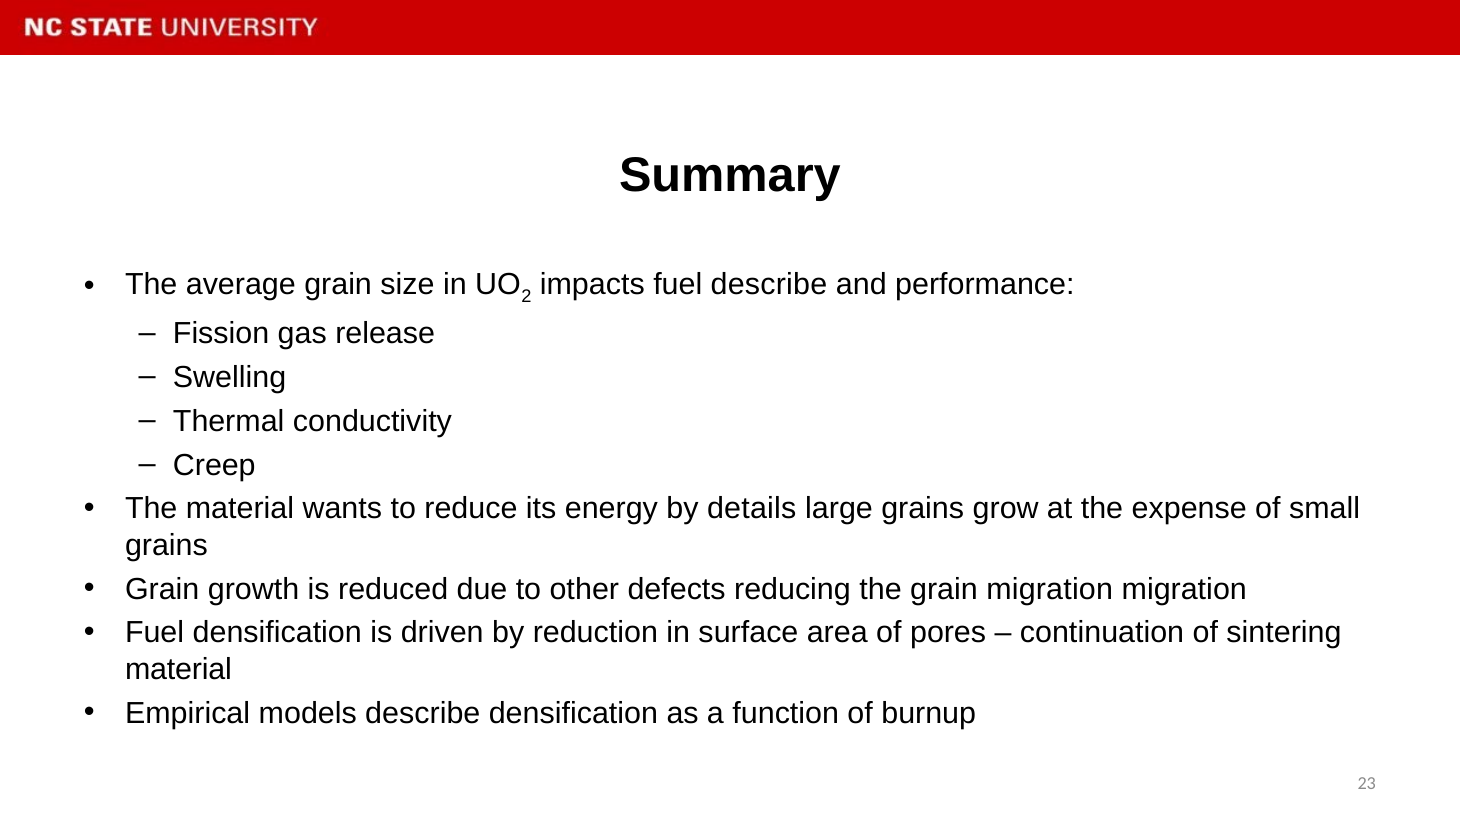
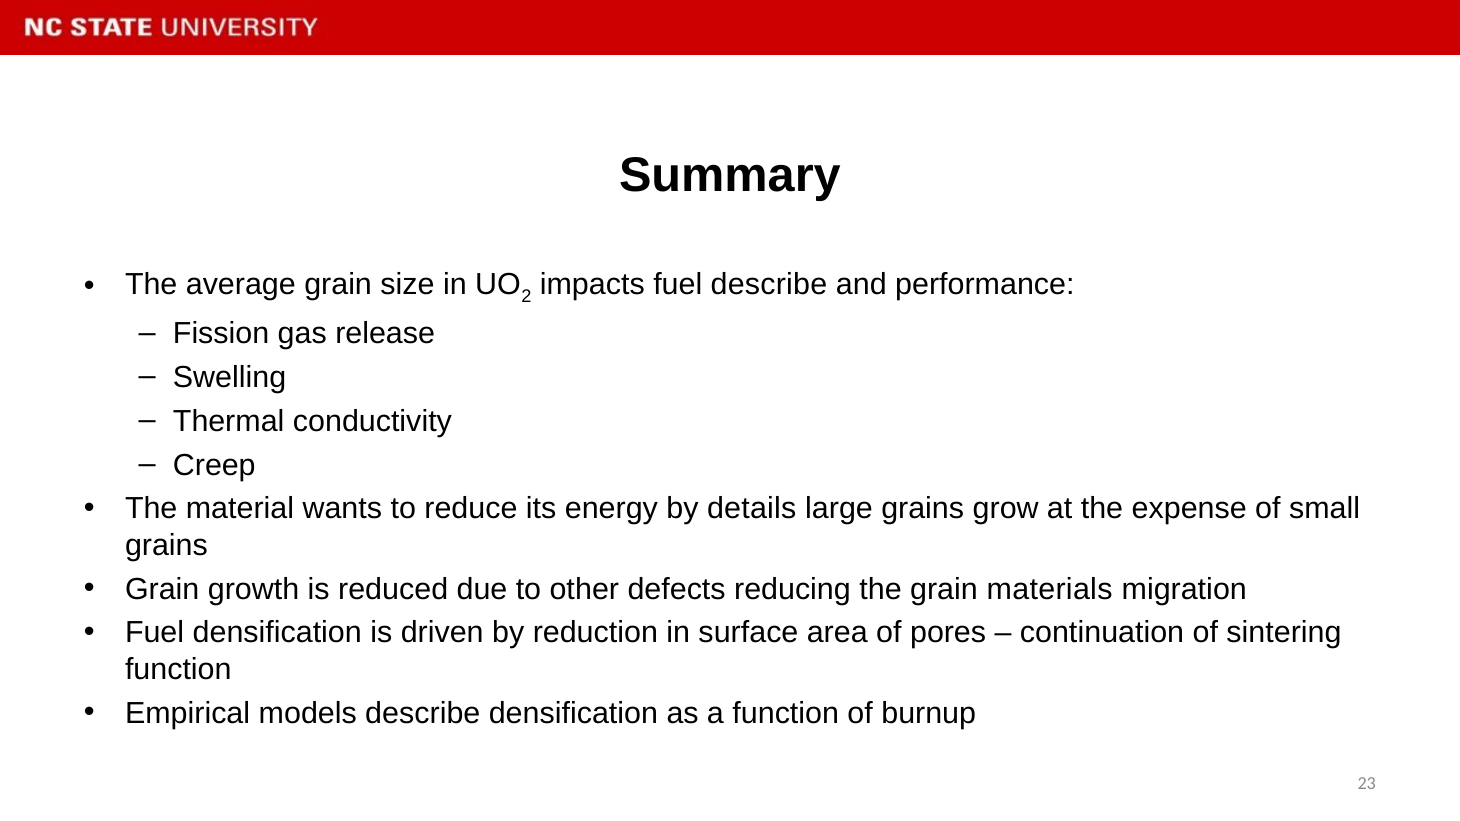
grain migration: migration -> materials (1050, 589)
material: material -> function (178, 670)
